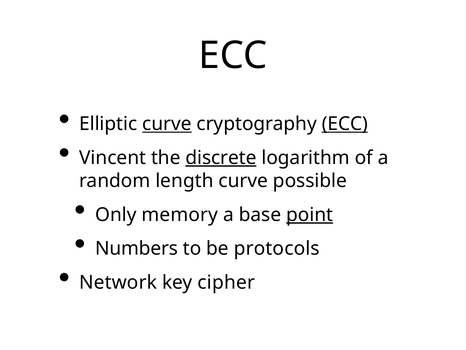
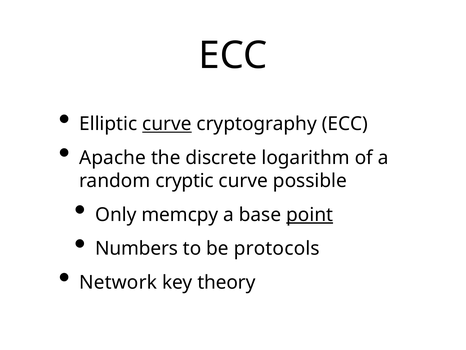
ECC underline: present -> none (345, 124)
Vincent: Vincent -> Apache (113, 158)
discrete underline: present -> none (221, 158)
length: length -> cryptic (185, 181)
memory: memory -> memcpy (180, 214)
cipher: cipher -> theory (226, 282)
